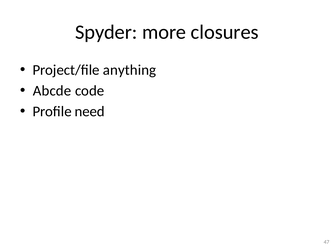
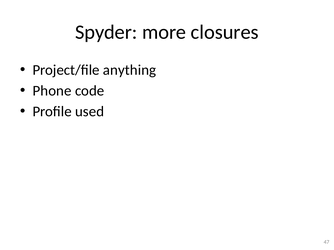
Abcde: Abcde -> Phone (52, 91)
need: need -> used (90, 112)
